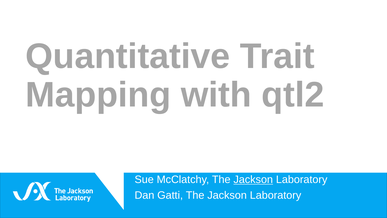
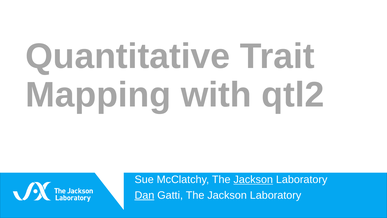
Dan underline: none -> present (144, 195)
